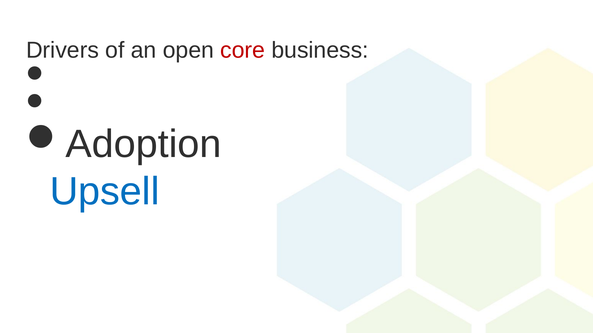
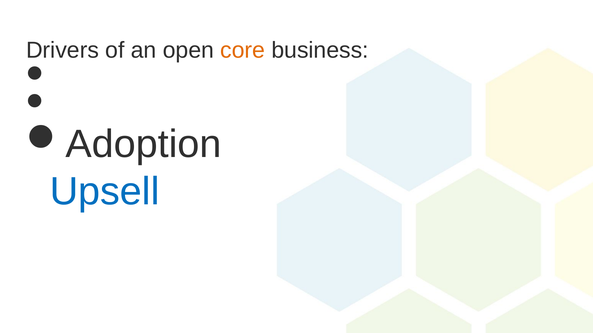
core colour: red -> orange (243, 50)
